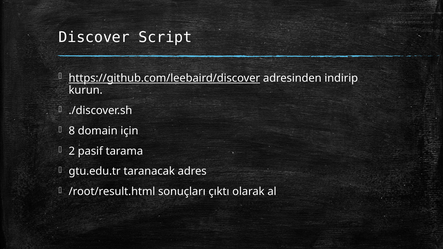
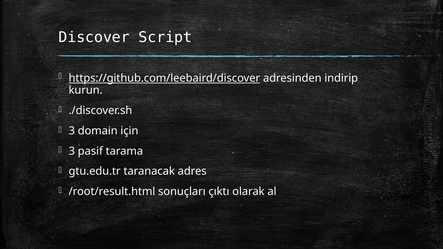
8: 8 -> 3 (72, 131)
2: 2 -> 3 (72, 151)
